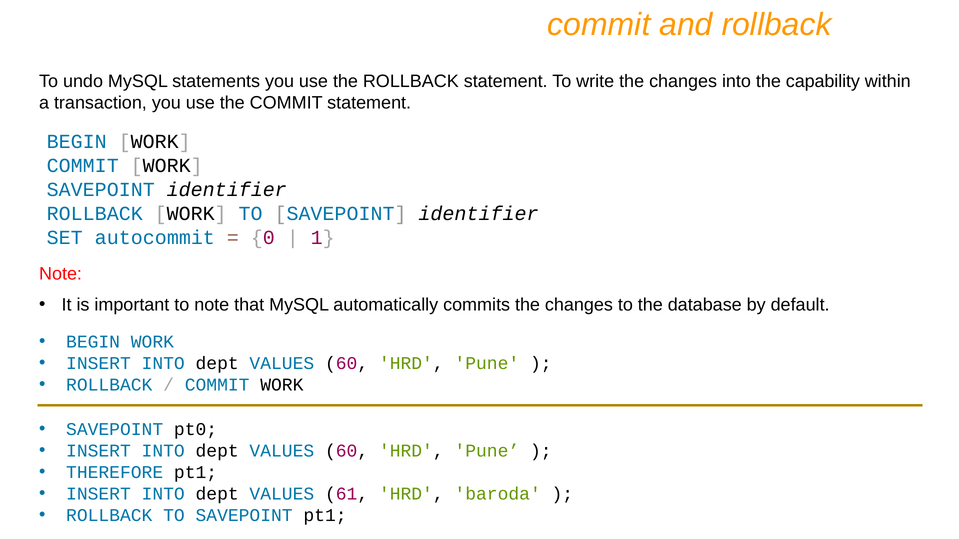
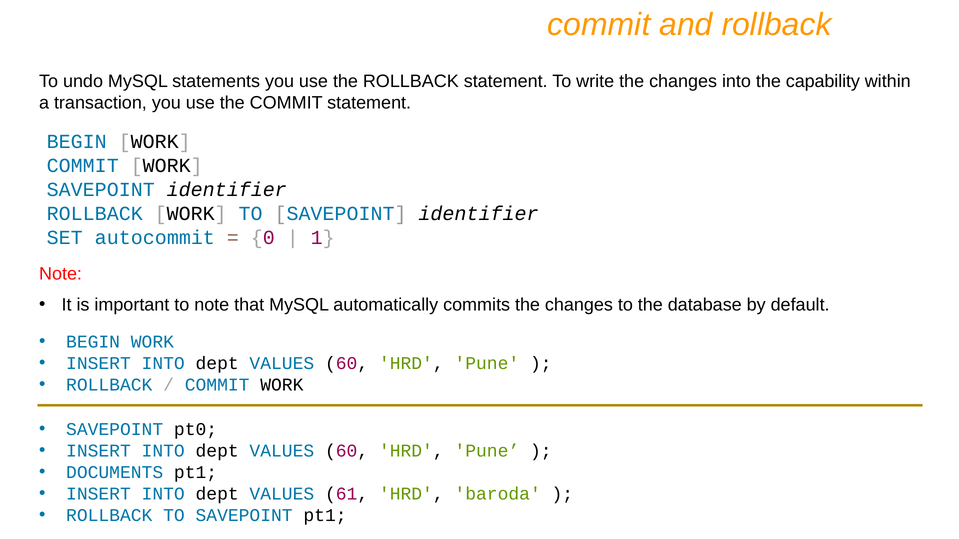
THEREFORE: THEREFORE -> DOCUMENTS (115, 473)
